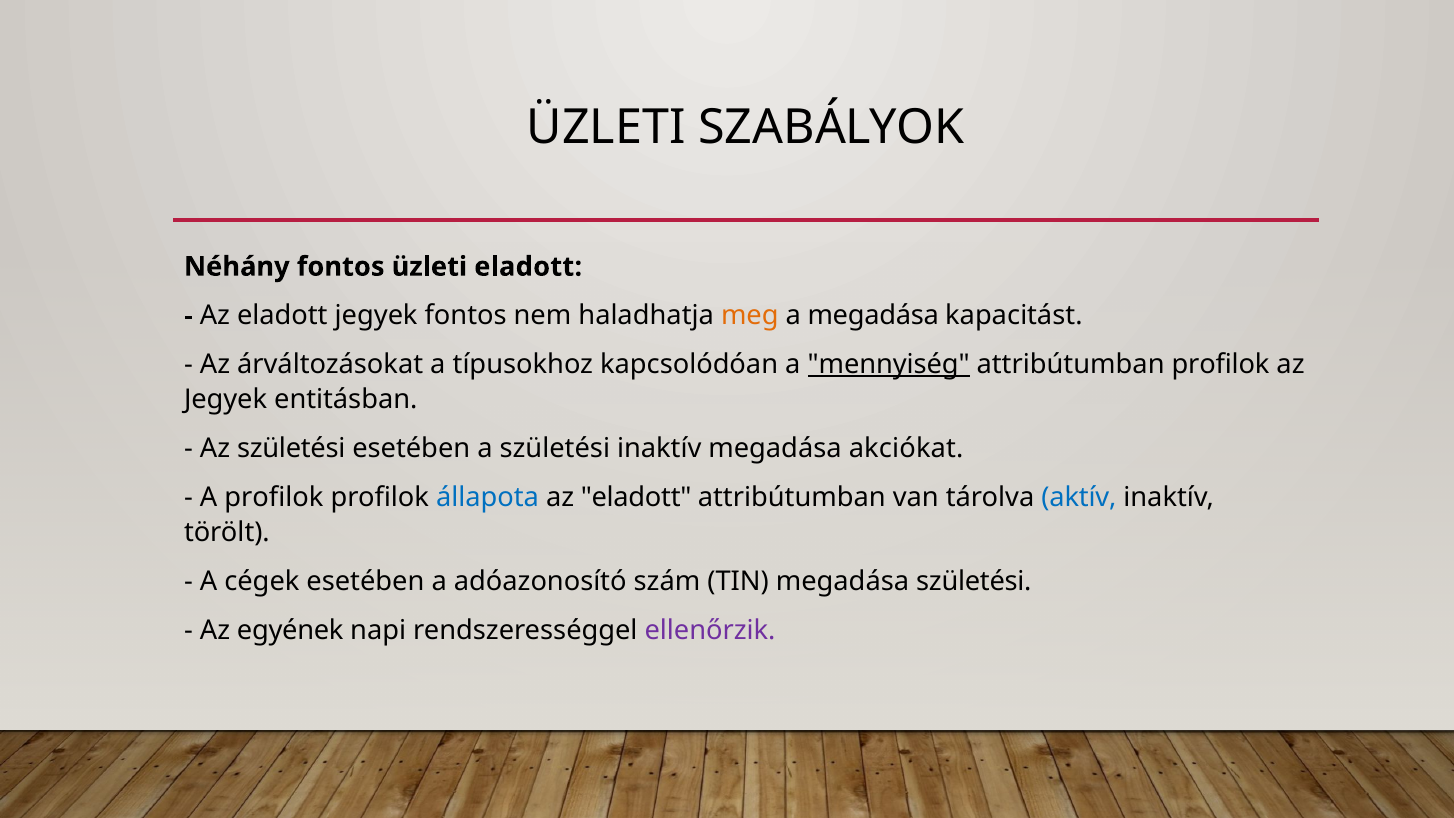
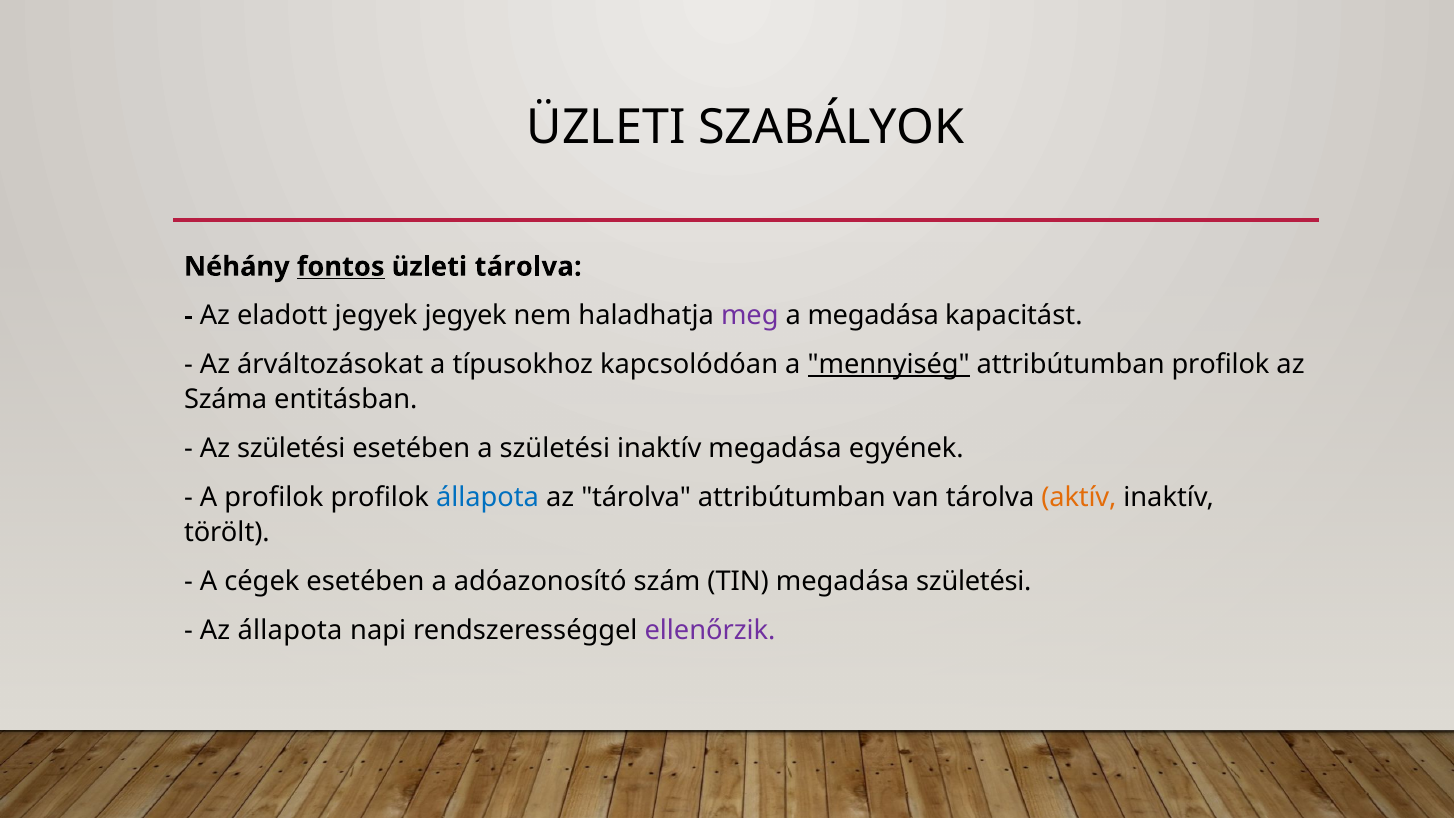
fontos underline: none -> present (341, 267)
üzleti eladott: eladott -> tárolva (528, 267)
jegyek fontos: fontos -> jegyek (466, 316)
meg colour: orange -> purple (750, 316)
Jegyek: Jegyek -> Száma (226, 400)
akciókat: akciókat -> egyének (906, 449)
eladott: eladott -> tárolva (636, 498)
aktív colour: blue -> orange (1079, 498)
Az egyének: egyének -> állapota (290, 631)
